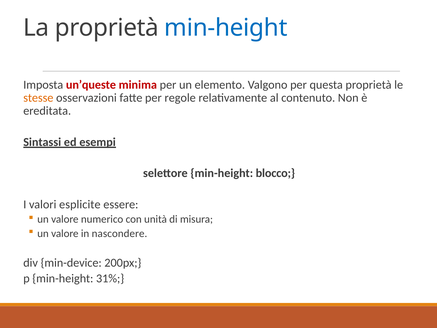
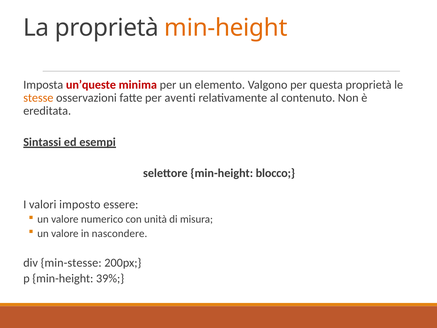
min-height colour: blue -> orange (226, 28)
regole: regole -> aventi (180, 98)
esplicite: esplicite -> imposto (80, 204)
min-device: min-device -> min-stesse (71, 263)
31%: 31% -> 39% (110, 278)
